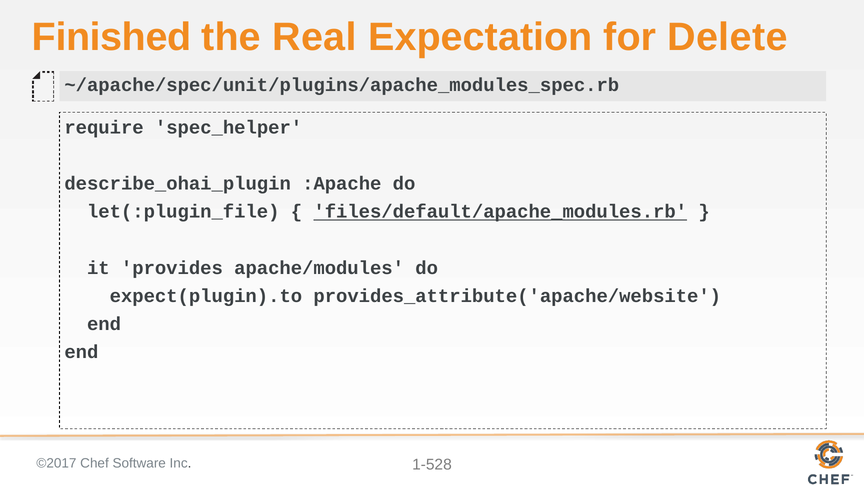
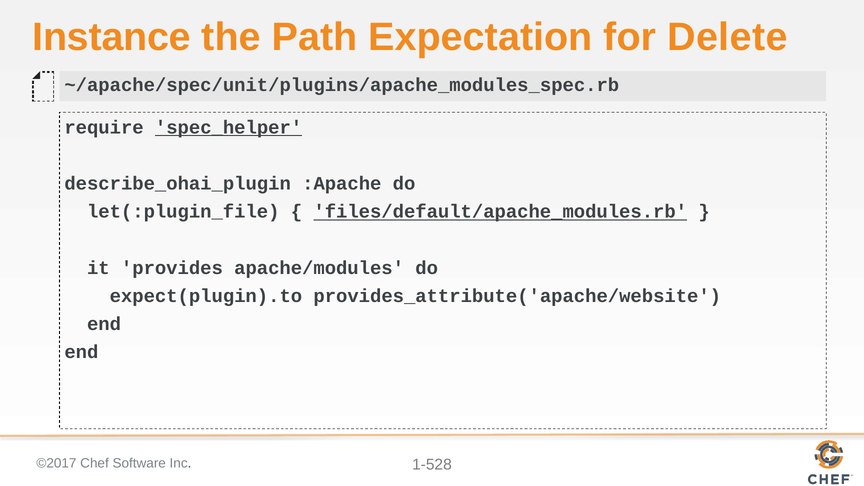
Finished: Finished -> Instance (112, 37)
Real: Real -> Path (315, 37)
spec_helper underline: none -> present (229, 127)
